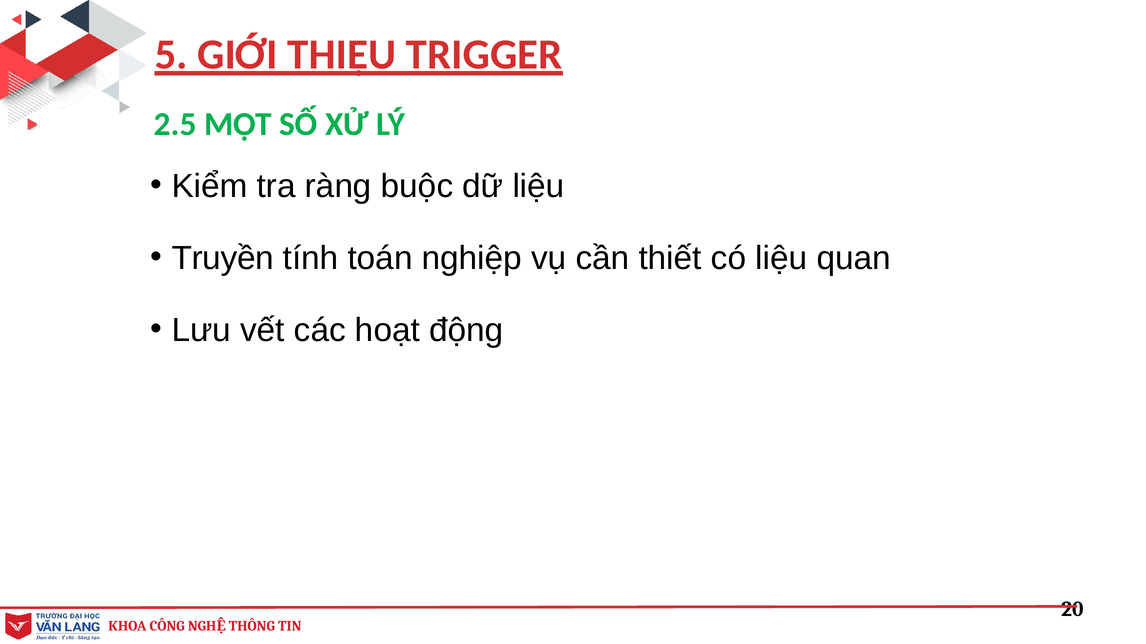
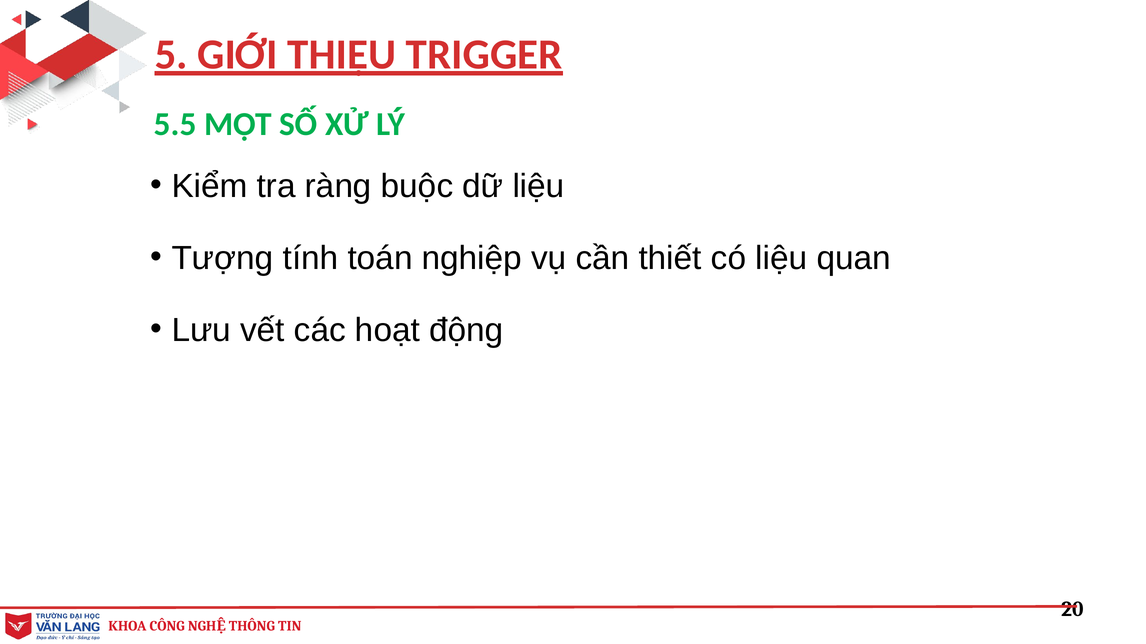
2.5: 2.5 -> 5.5 (175, 125)
Truyền: Truyền -> Tượng (223, 258)
